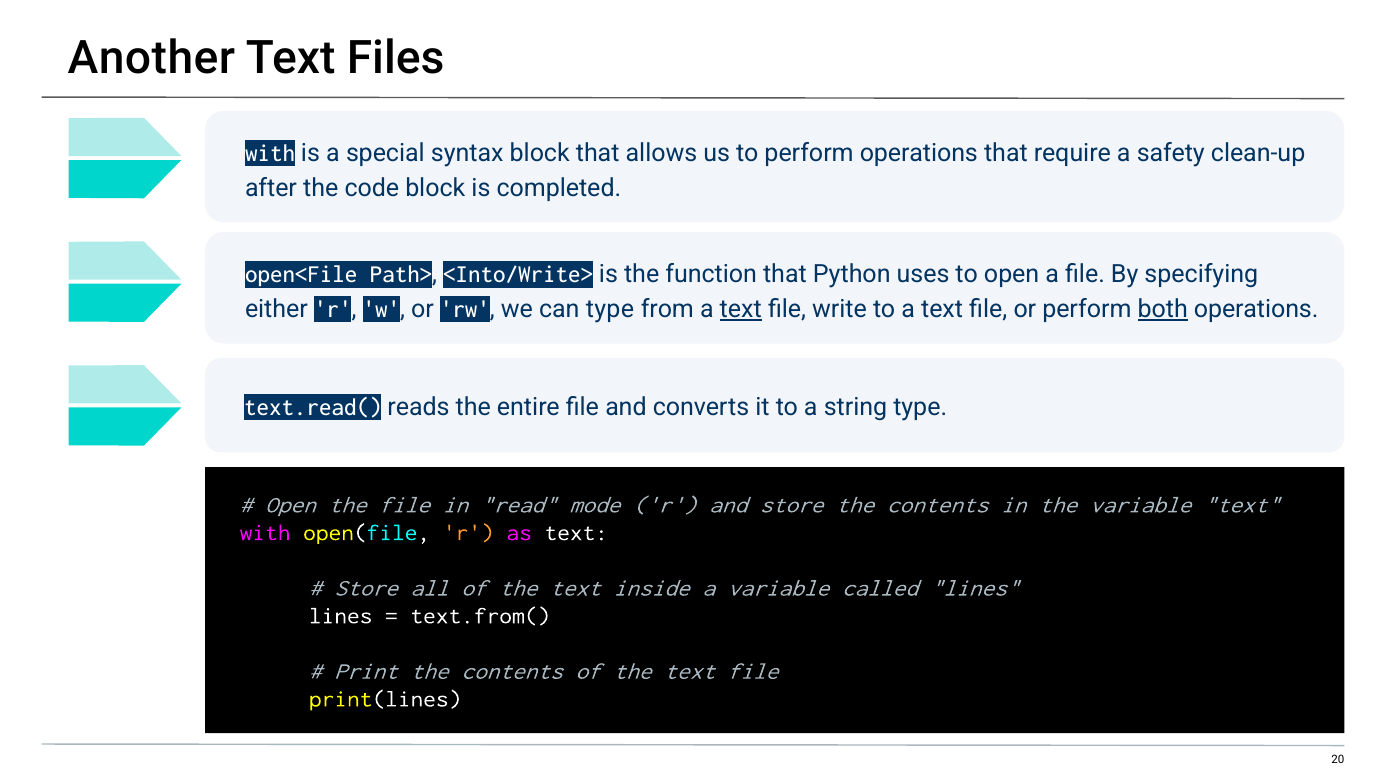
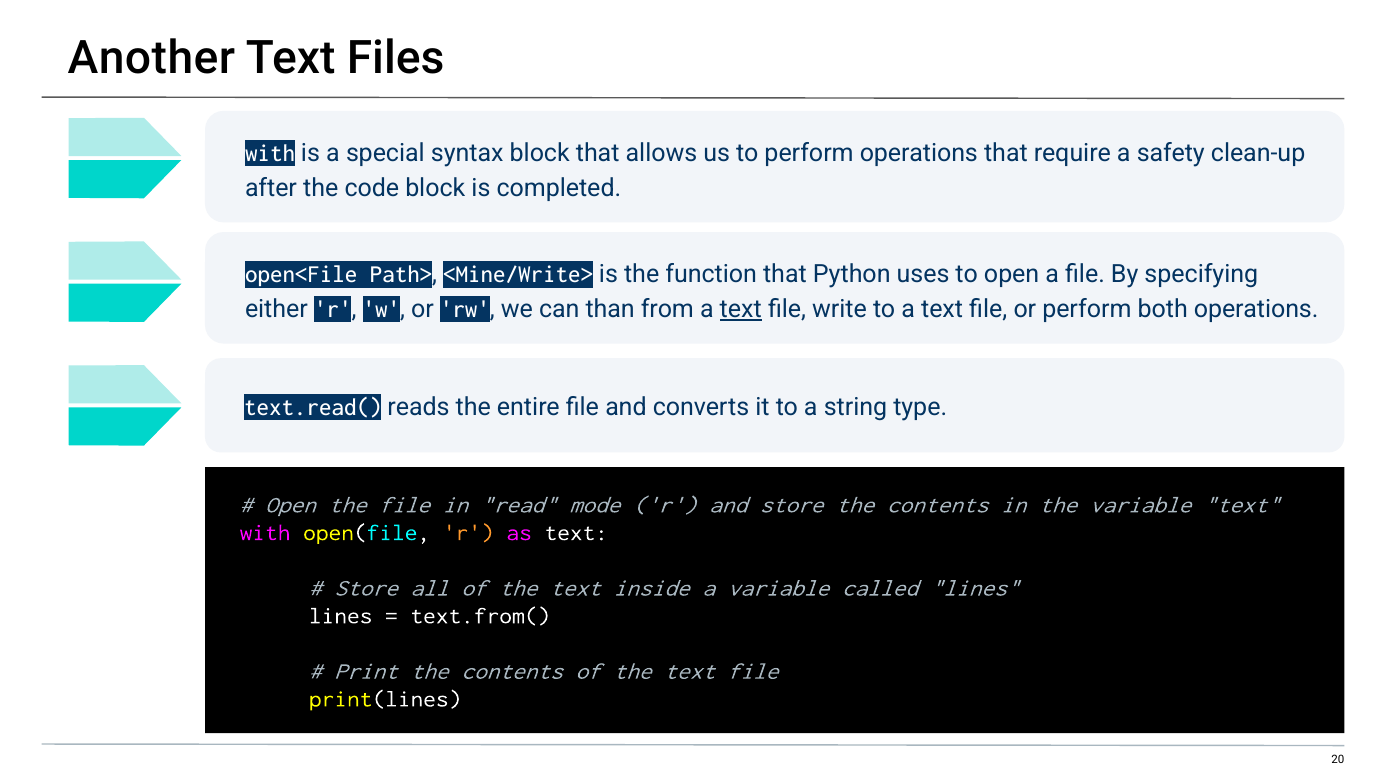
<Into/Write>: <Into/Write> -> <Mine/Write> (518, 274)
can type: type -> than (610, 309)
both underline: present -> none (1163, 309)
